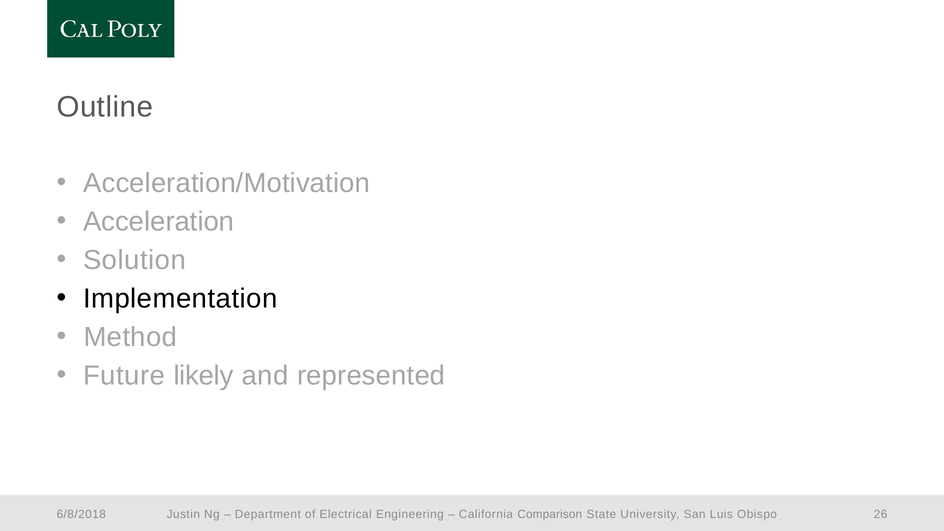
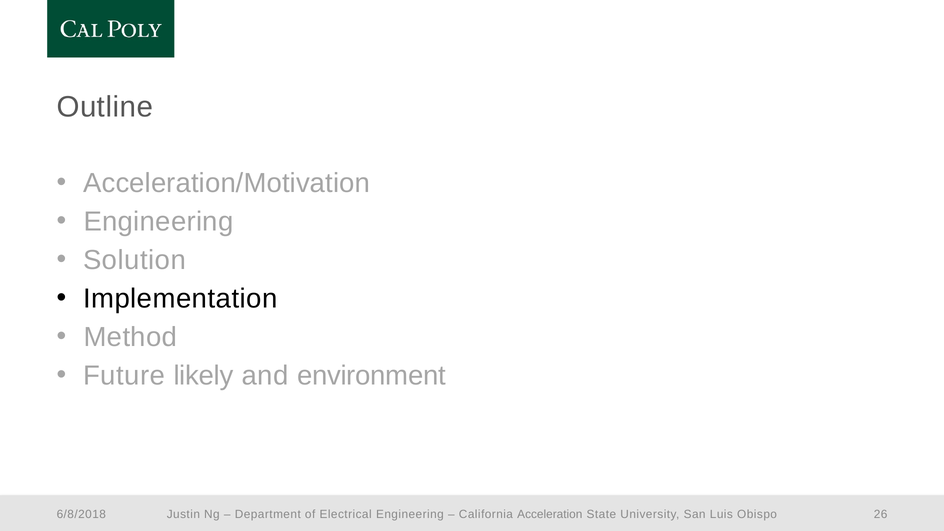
Acceleration: Acceleration -> Engineering (159, 222)
represented: represented -> environment (371, 376)
Comparison: Comparison -> Acceleration (550, 515)
